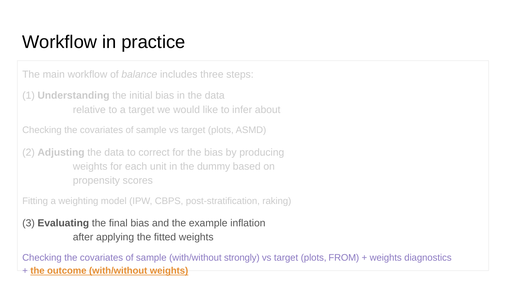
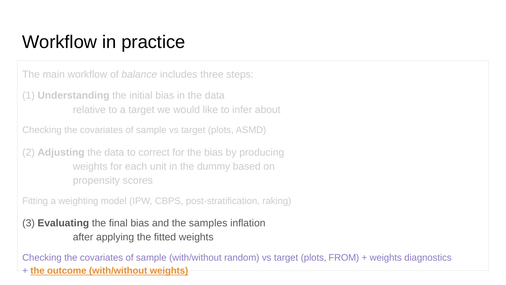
example: example -> samples (208, 223)
strongly: strongly -> random (242, 257)
